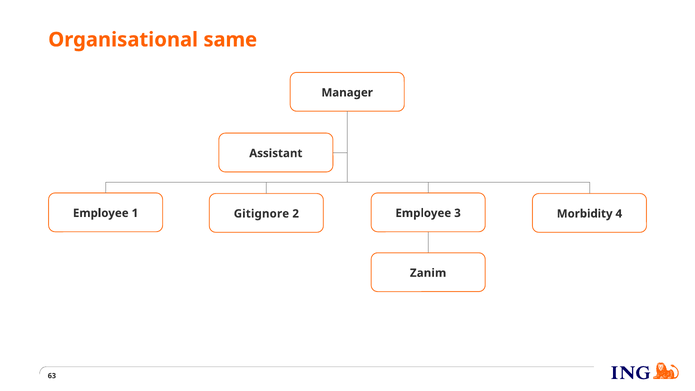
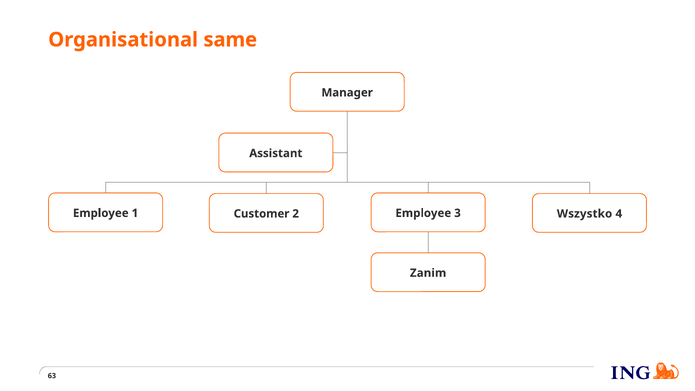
Gitignore: Gitignore -> Customer (262, 214)
Morbidity: Morbidity -> Wszystko (585, 214)
